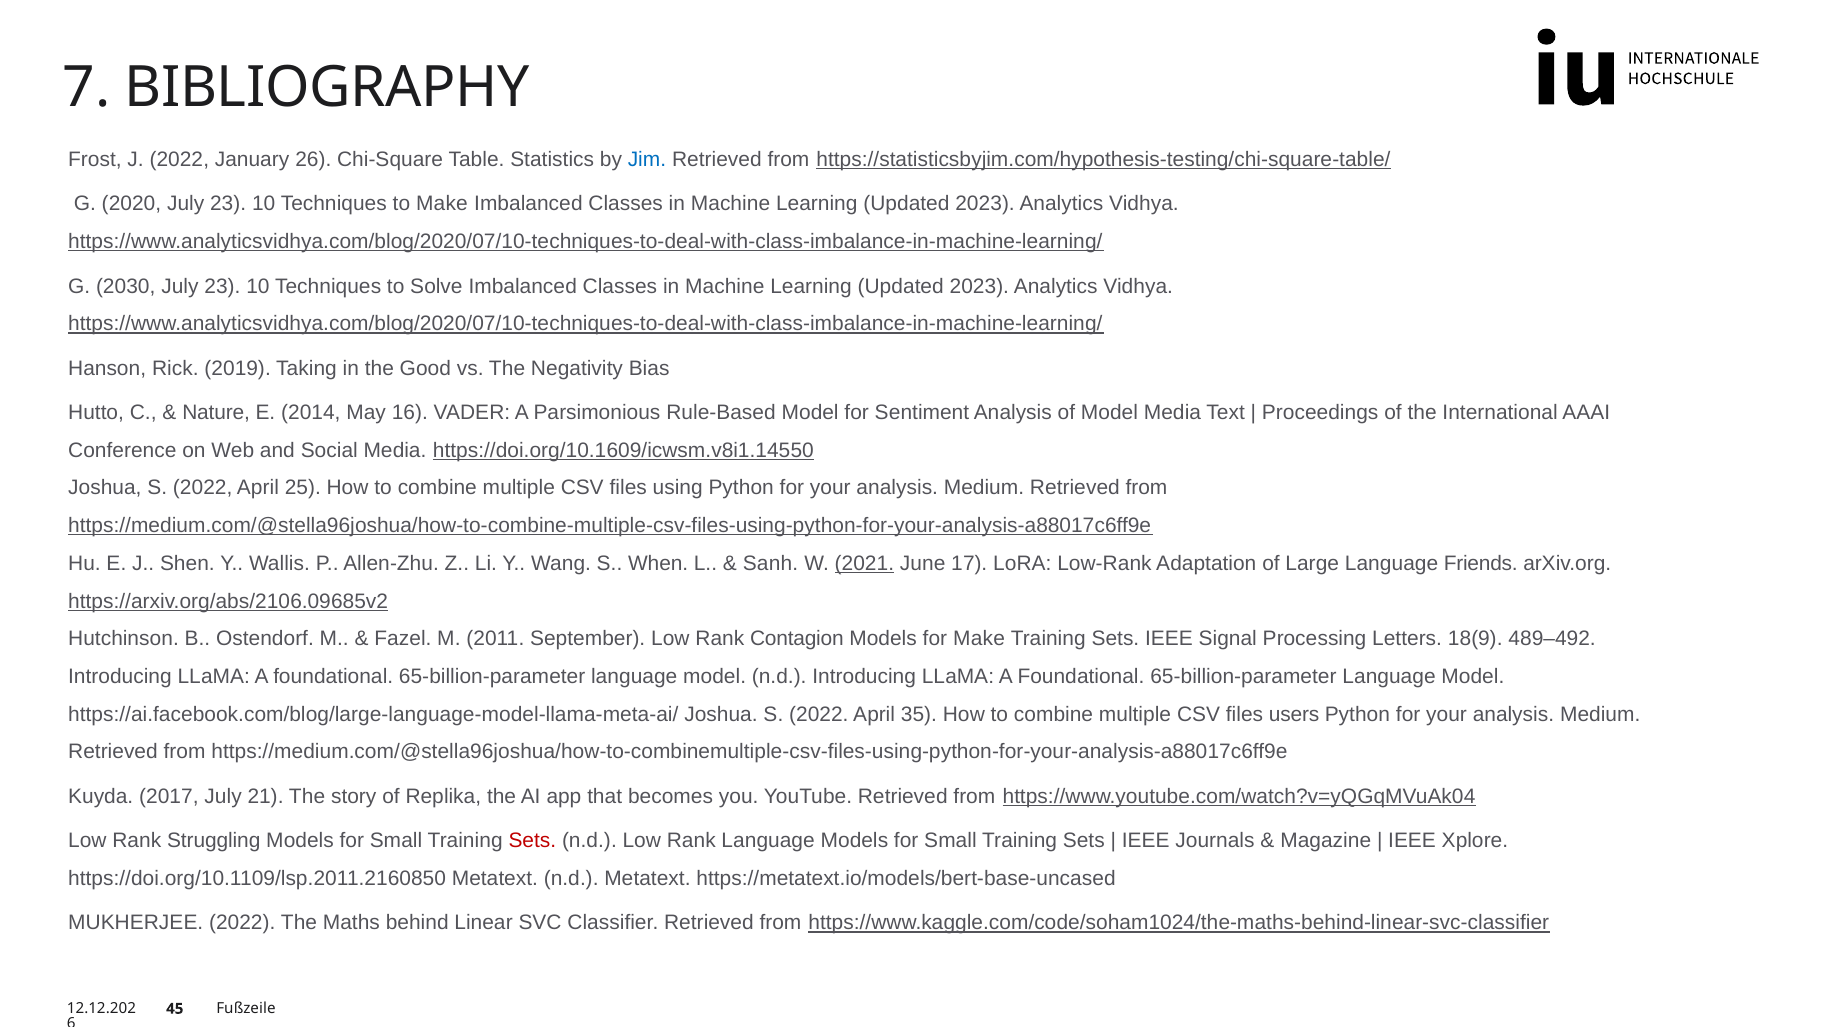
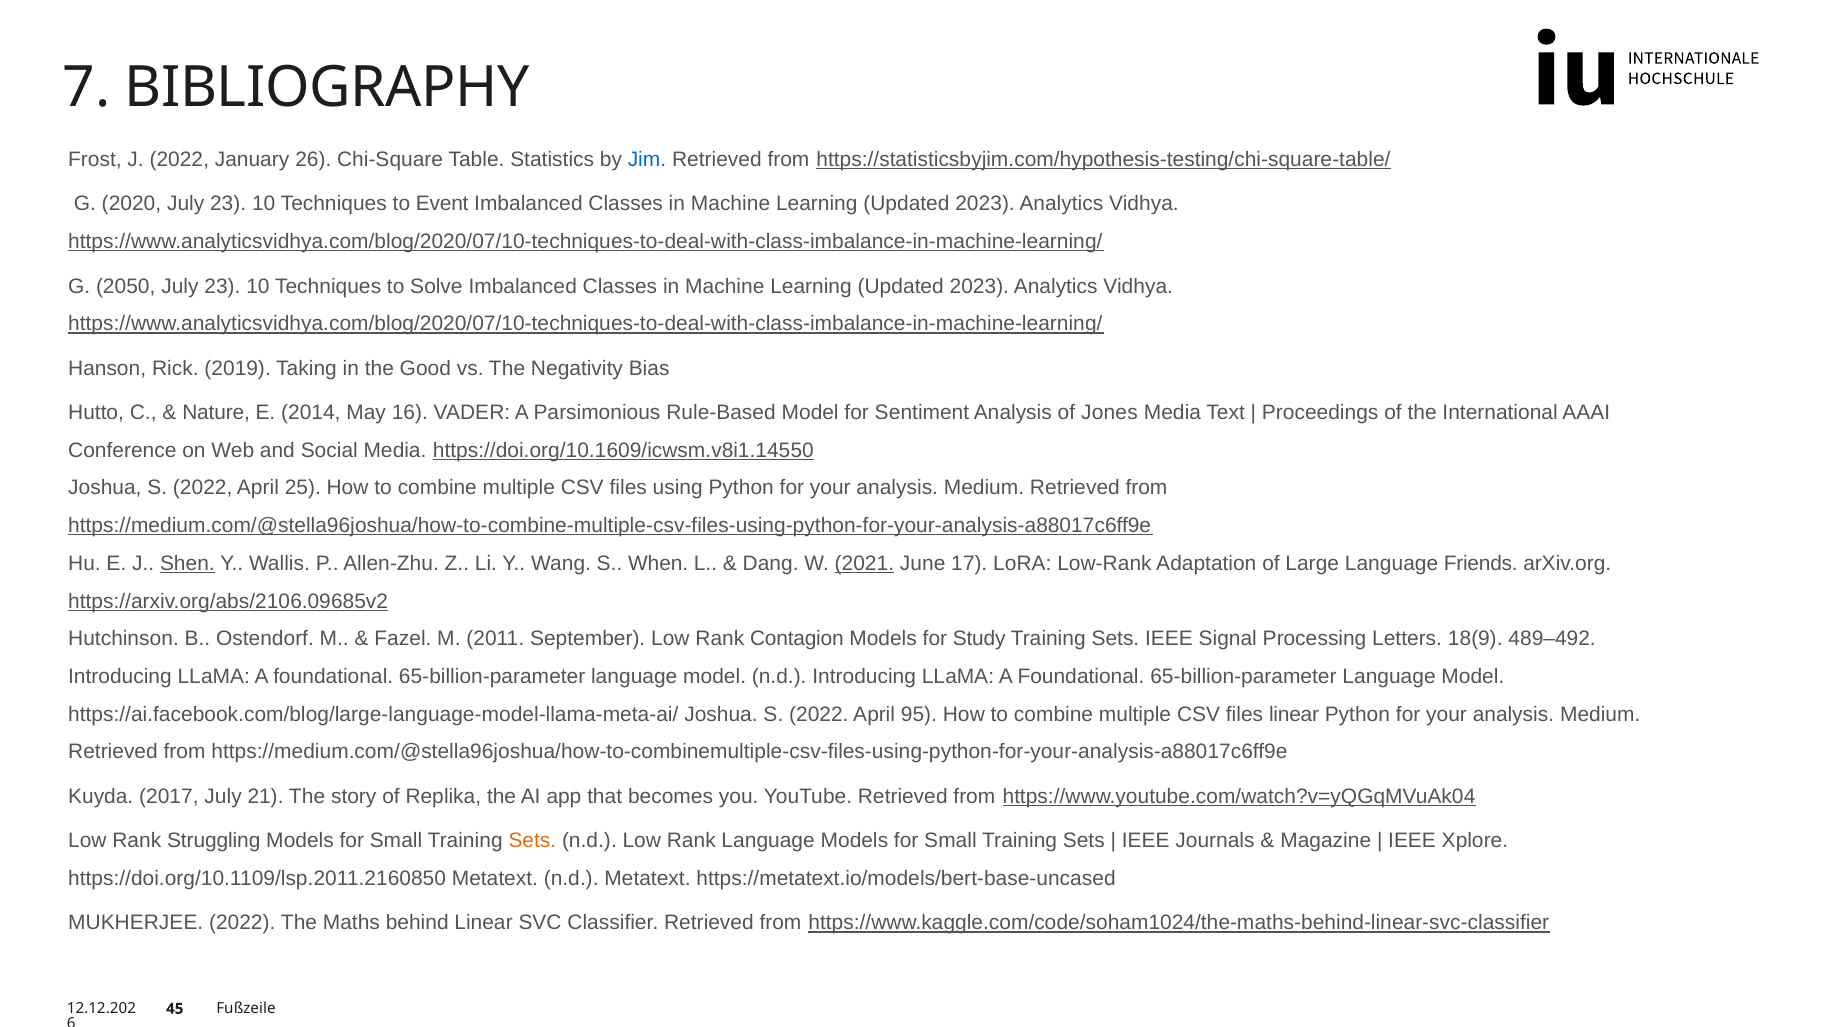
to Make: Make -> Event (442, 204)
2030: 2030 -> 2050 (126, 286)
of Model: Model -> Jones (1109, 413)
Shen underline: none -> present (187, 563)
Sanh: Sanh -> Dang (771, 563)
for Make: Make -> Study (979, 639)
35: 35 -> 95 (919, 714)
files users: users -> linear (1294, 714)
Sets colour: red -> orange (532, 840)
